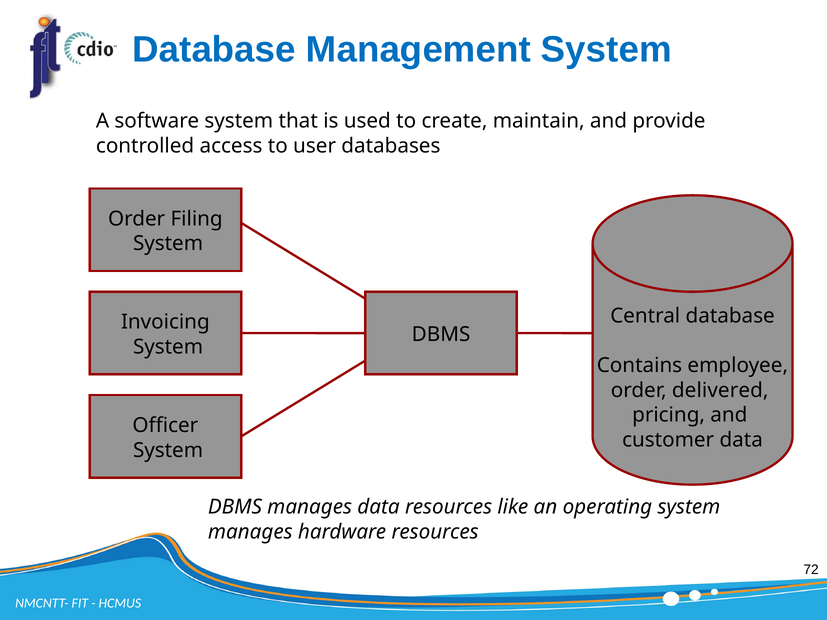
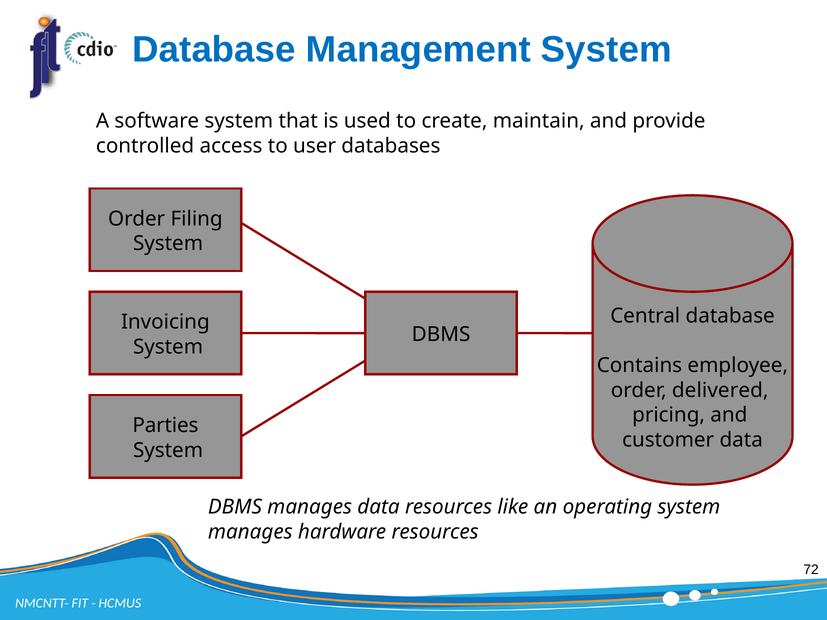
Officer: Officer -> Parties (165, 426)
